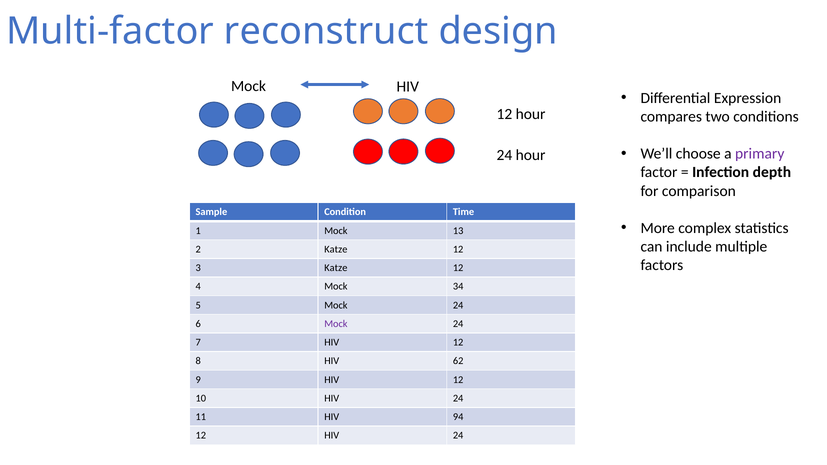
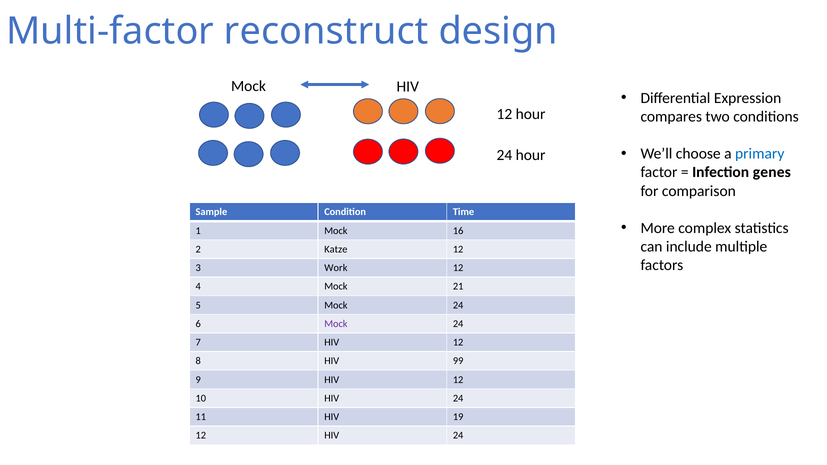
primary colour: purple -> blue (760, 154)
depth: depth -> genes (772, 172)
13: 13 -> 16 (458, 231)
3 Katze: Katze -> Work (336, 268)
34: 34 -> 21 (458, 287)
62: 62 -> 99 (458, 361)
94: 94 -> 19 (458, 417)
